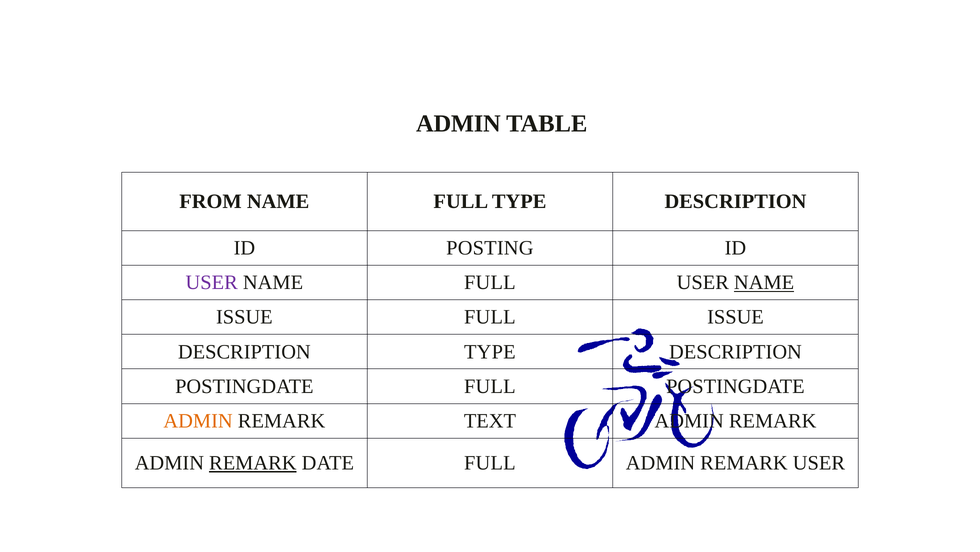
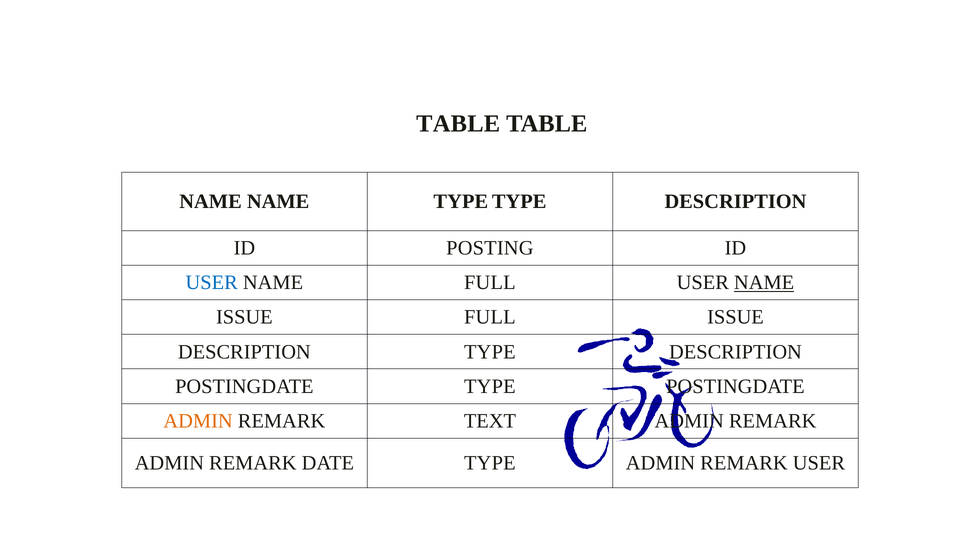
ADMIN: ADMIN -> TABLE (458, 123)
FROM: FROM -> NAME (211, 201)
FULL: FULL -> TYPE (461, 201)
USER colour: purple -> blue (212, 282)
POSTINGDATE FULL: FULL -> TYPE (490, 386)
REMARK underline: present -> none (253, 462)
DATE FULL: FULL -> TYPE (490, 462)
